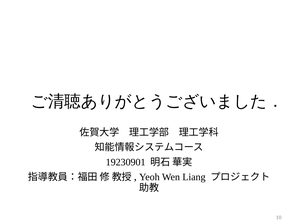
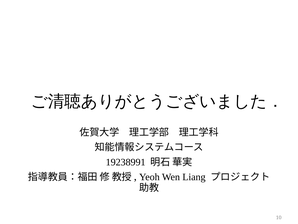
19230901: 19230901 -> 19238991 (126, 162)
